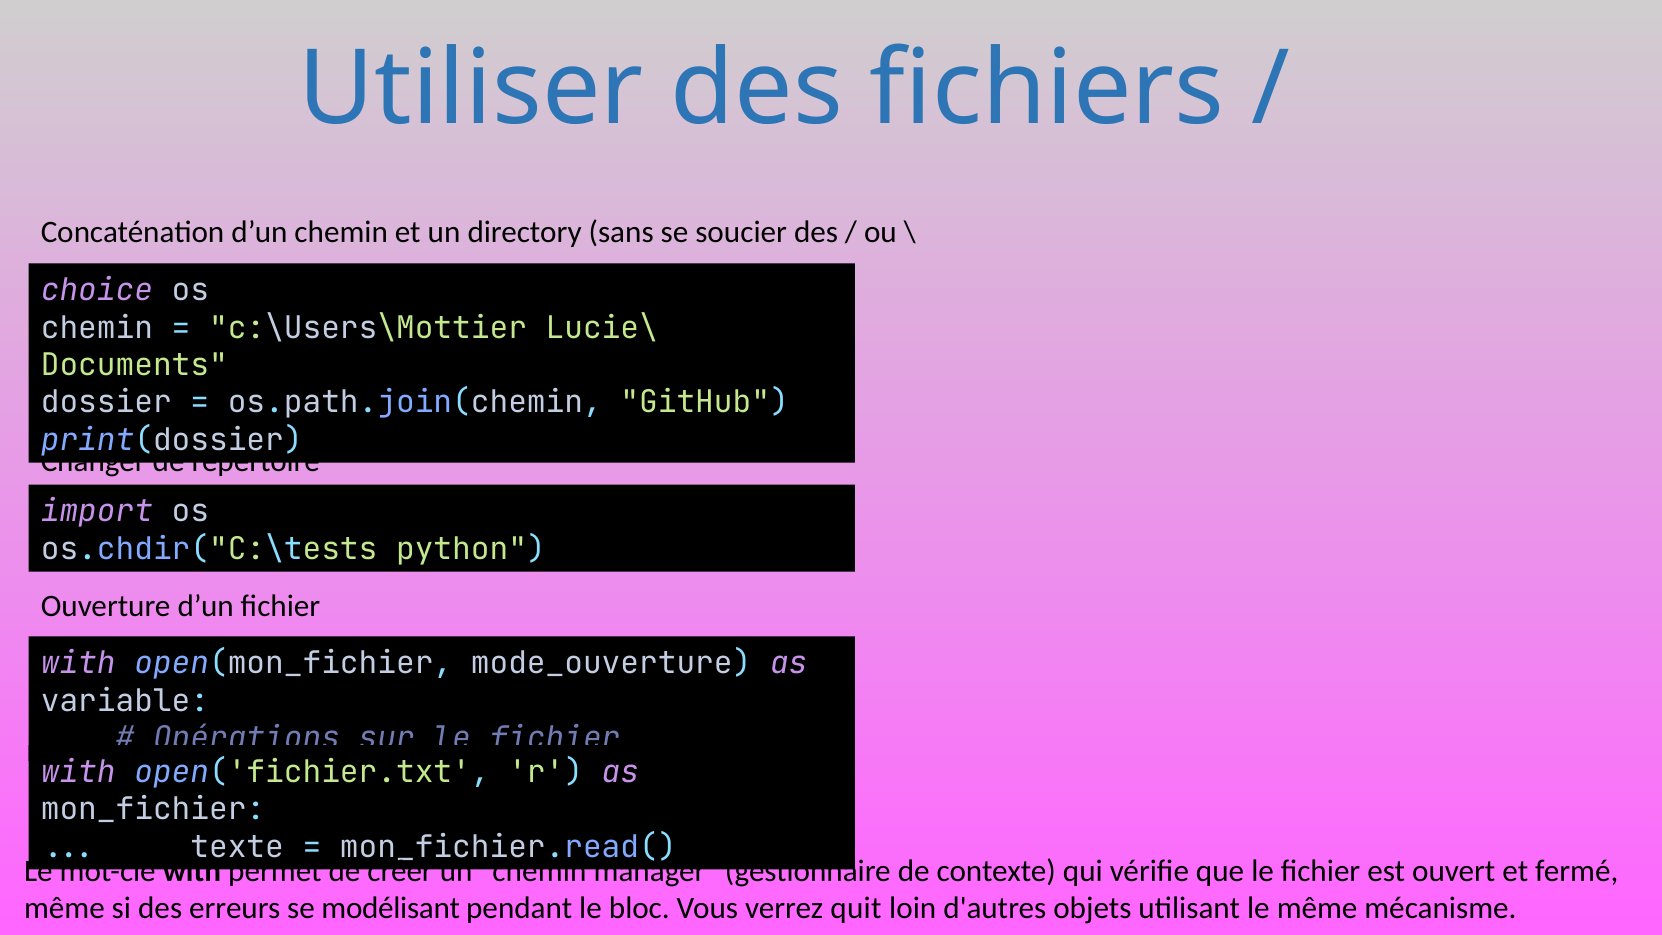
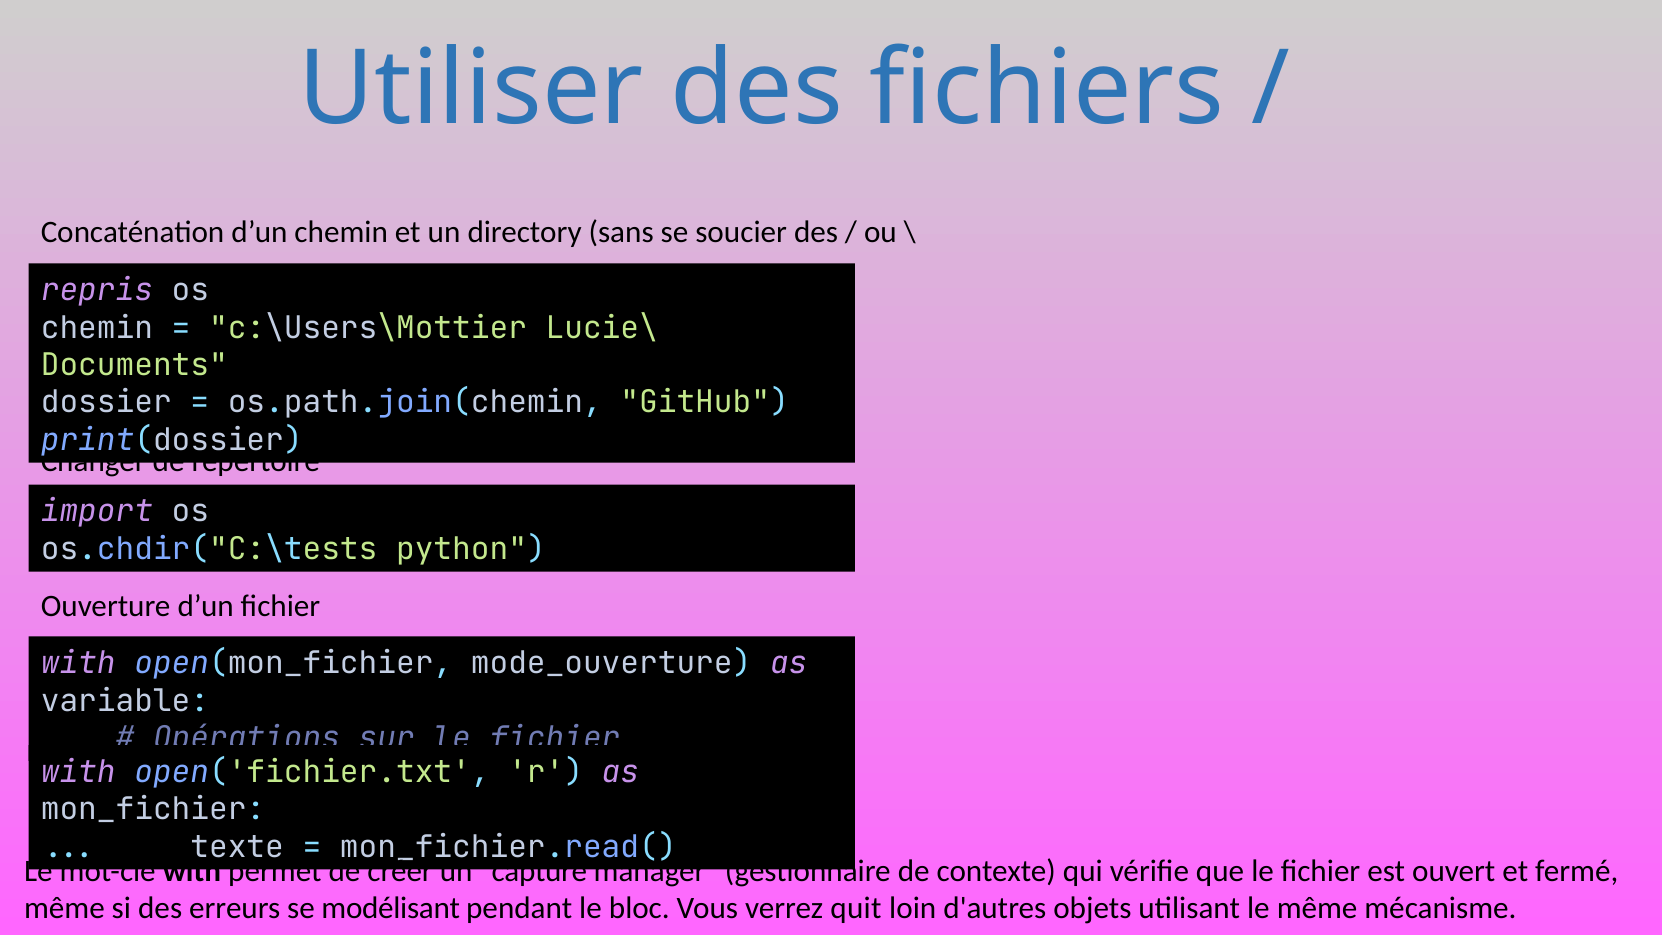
choice: choice -> repris (97, 290)
un chemin: chemin -> capture (533, 871)
